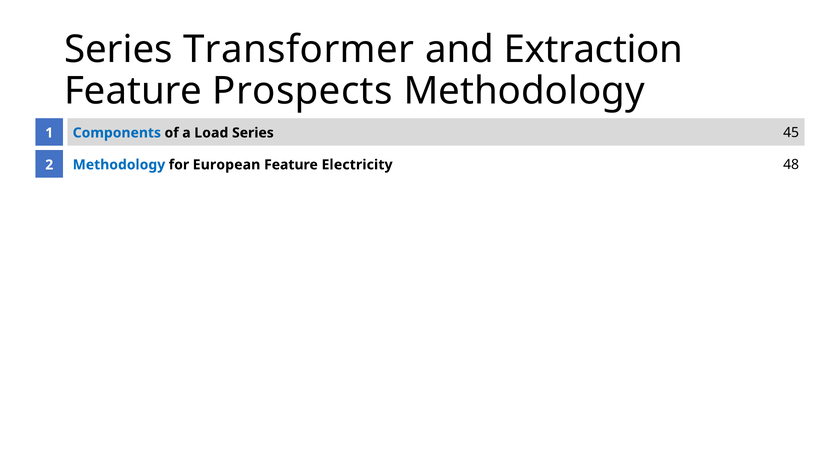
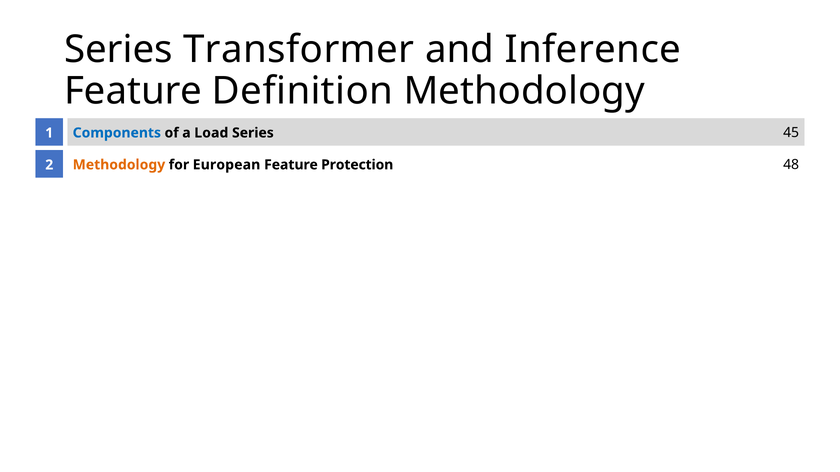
Extraction: Extraction -> Inference (593, 50)
Prospects: Prospects -> Definition (303, 91)
Methodology colour: blue -> orange (119, 165)
Electricity: Electricity -> Protection (357, 165)
